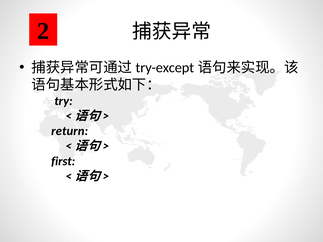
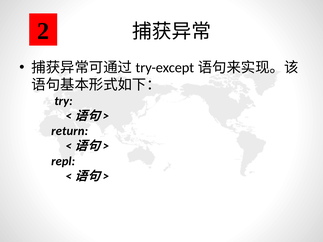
first: first -> repl (63, 161)
